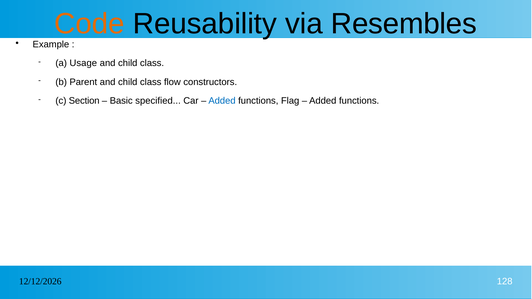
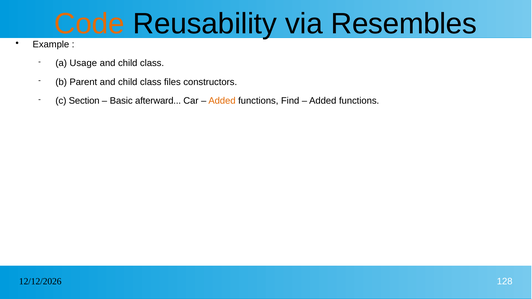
flow: flow -> files (172, 82)
specified: specified -> afterward (158, 101)
Added colour: blue -> orange (222, 101)
Flag: Flag -> Find (290, 101)
